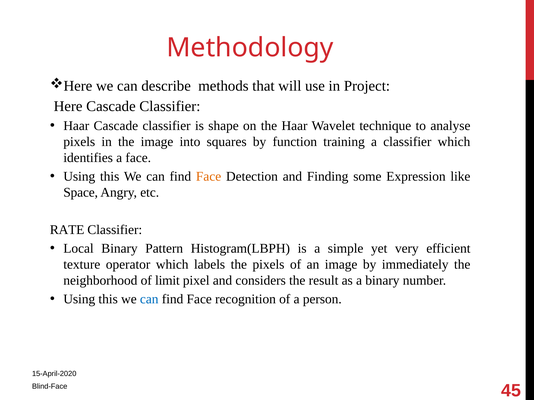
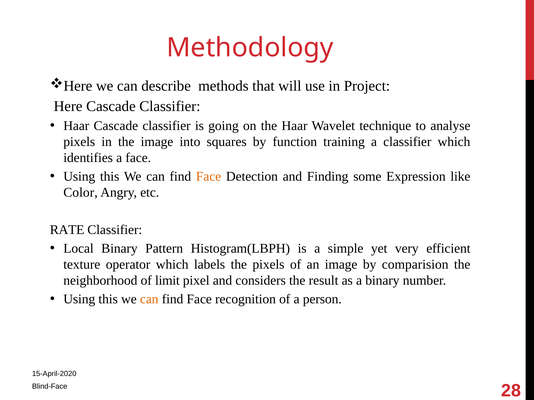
shape: shape -> going (224, 126)
Space: Space -> Color (81, 193)
immediately: immediately -> comparision (415, 265)
can colour: blue -> orange (149, 299)
45: 45 -> 28 (511, 391)
